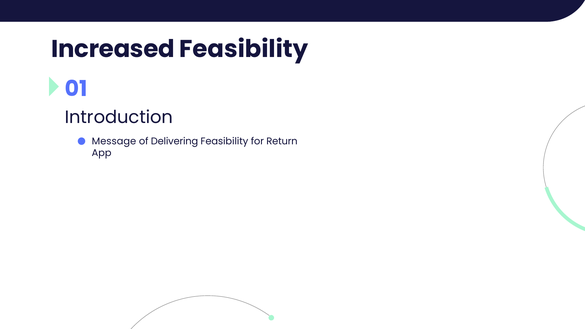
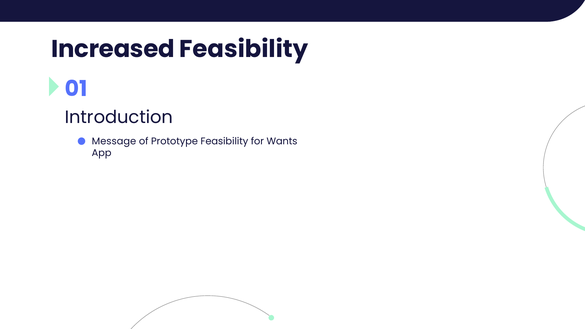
Delivering: Delivering -> Prototype (174, 141)
Return: Return -> Wants (282, 141)
